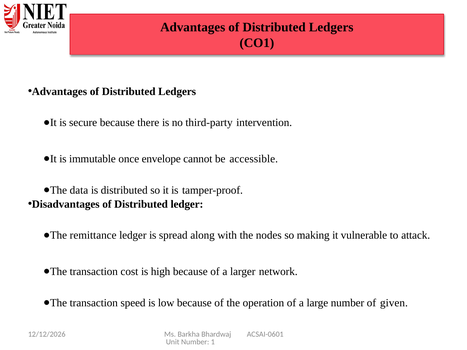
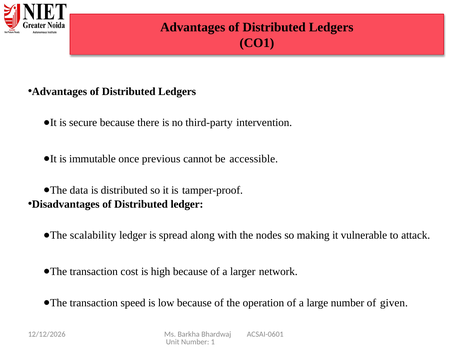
envelope: envelope -> previous (161, 159)
remittance: remittance -> scalability (93, 236)
